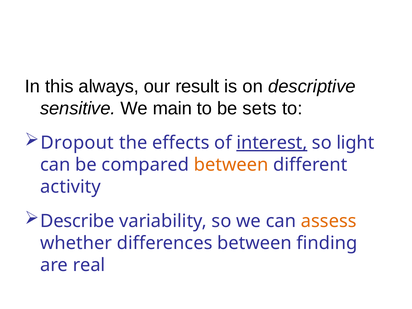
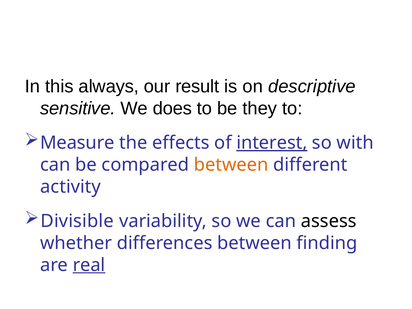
main: main -> does (172, 108)
sets: sets -> they (260, 108)
Dropout: Dropout -> Measure (77, 143)
light: light -> with (355, 143)
Describe: Describe -> Divisible (77, 221)
assess colour: orange -> black (329, 221)
real underline: none -> present (89, 265)
